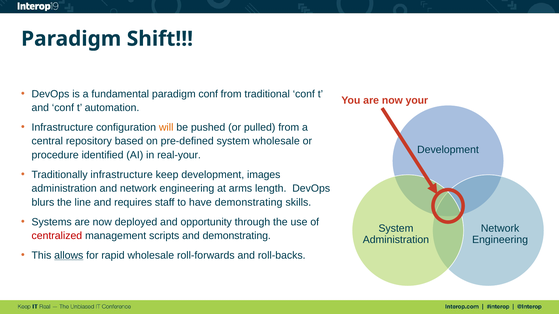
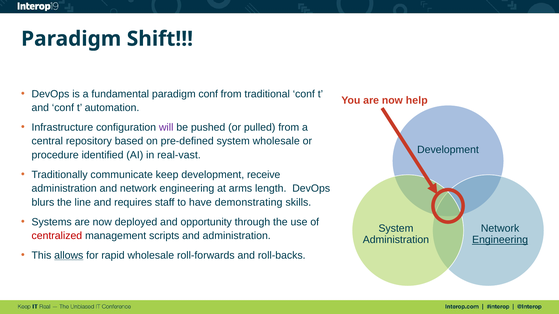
your: your -> help (417, 100)
will colour: orange -> purple (166, 128)
real-your: real-your -> real-vast (179, 155)
Traditionally infrastructure: infrastructure -> communicate (122, 175)
images: images -> receive (264, 175)
and demonstrating: demonstrating -> administration (237, 236)
Engineering underline: none -> present (500, 240)
